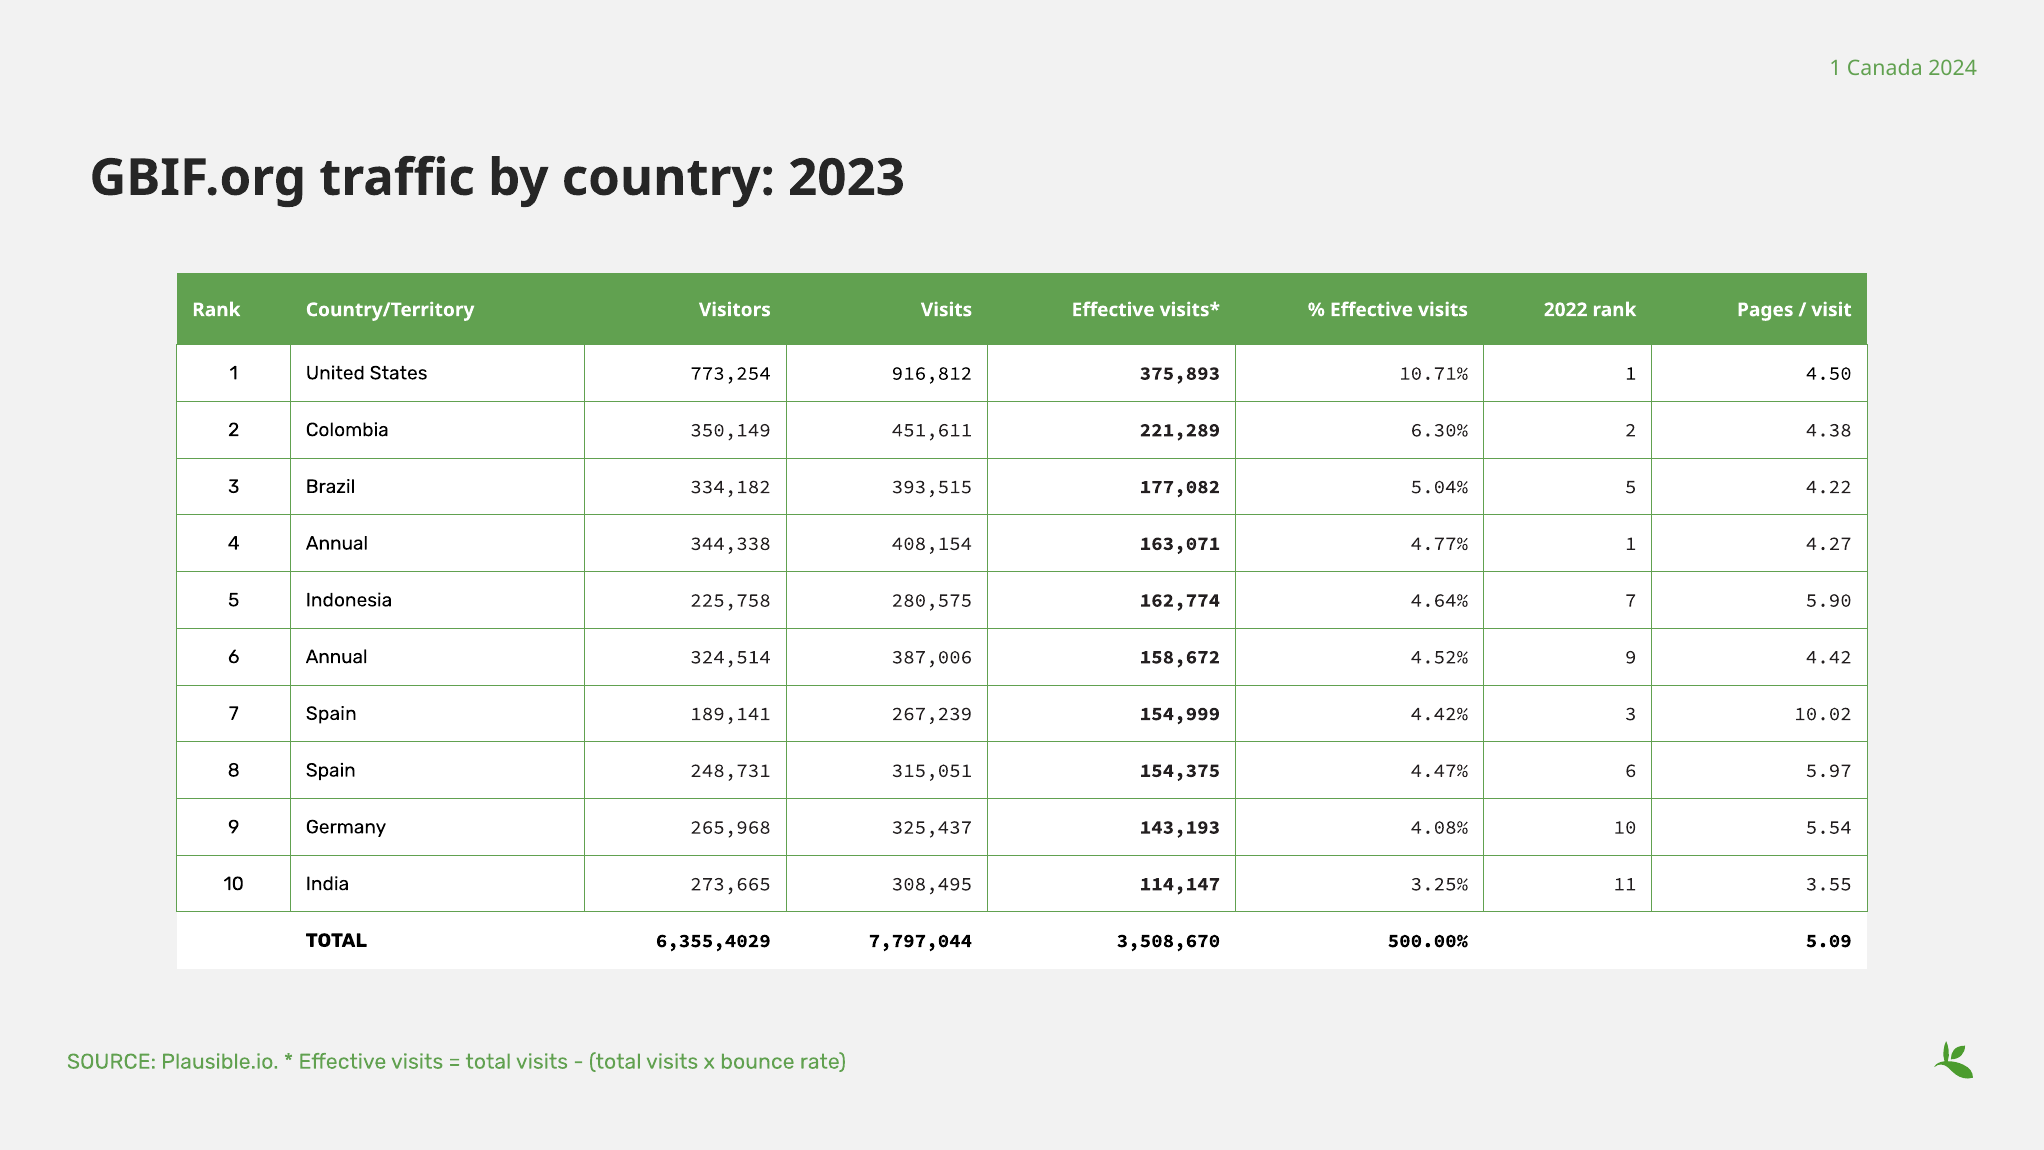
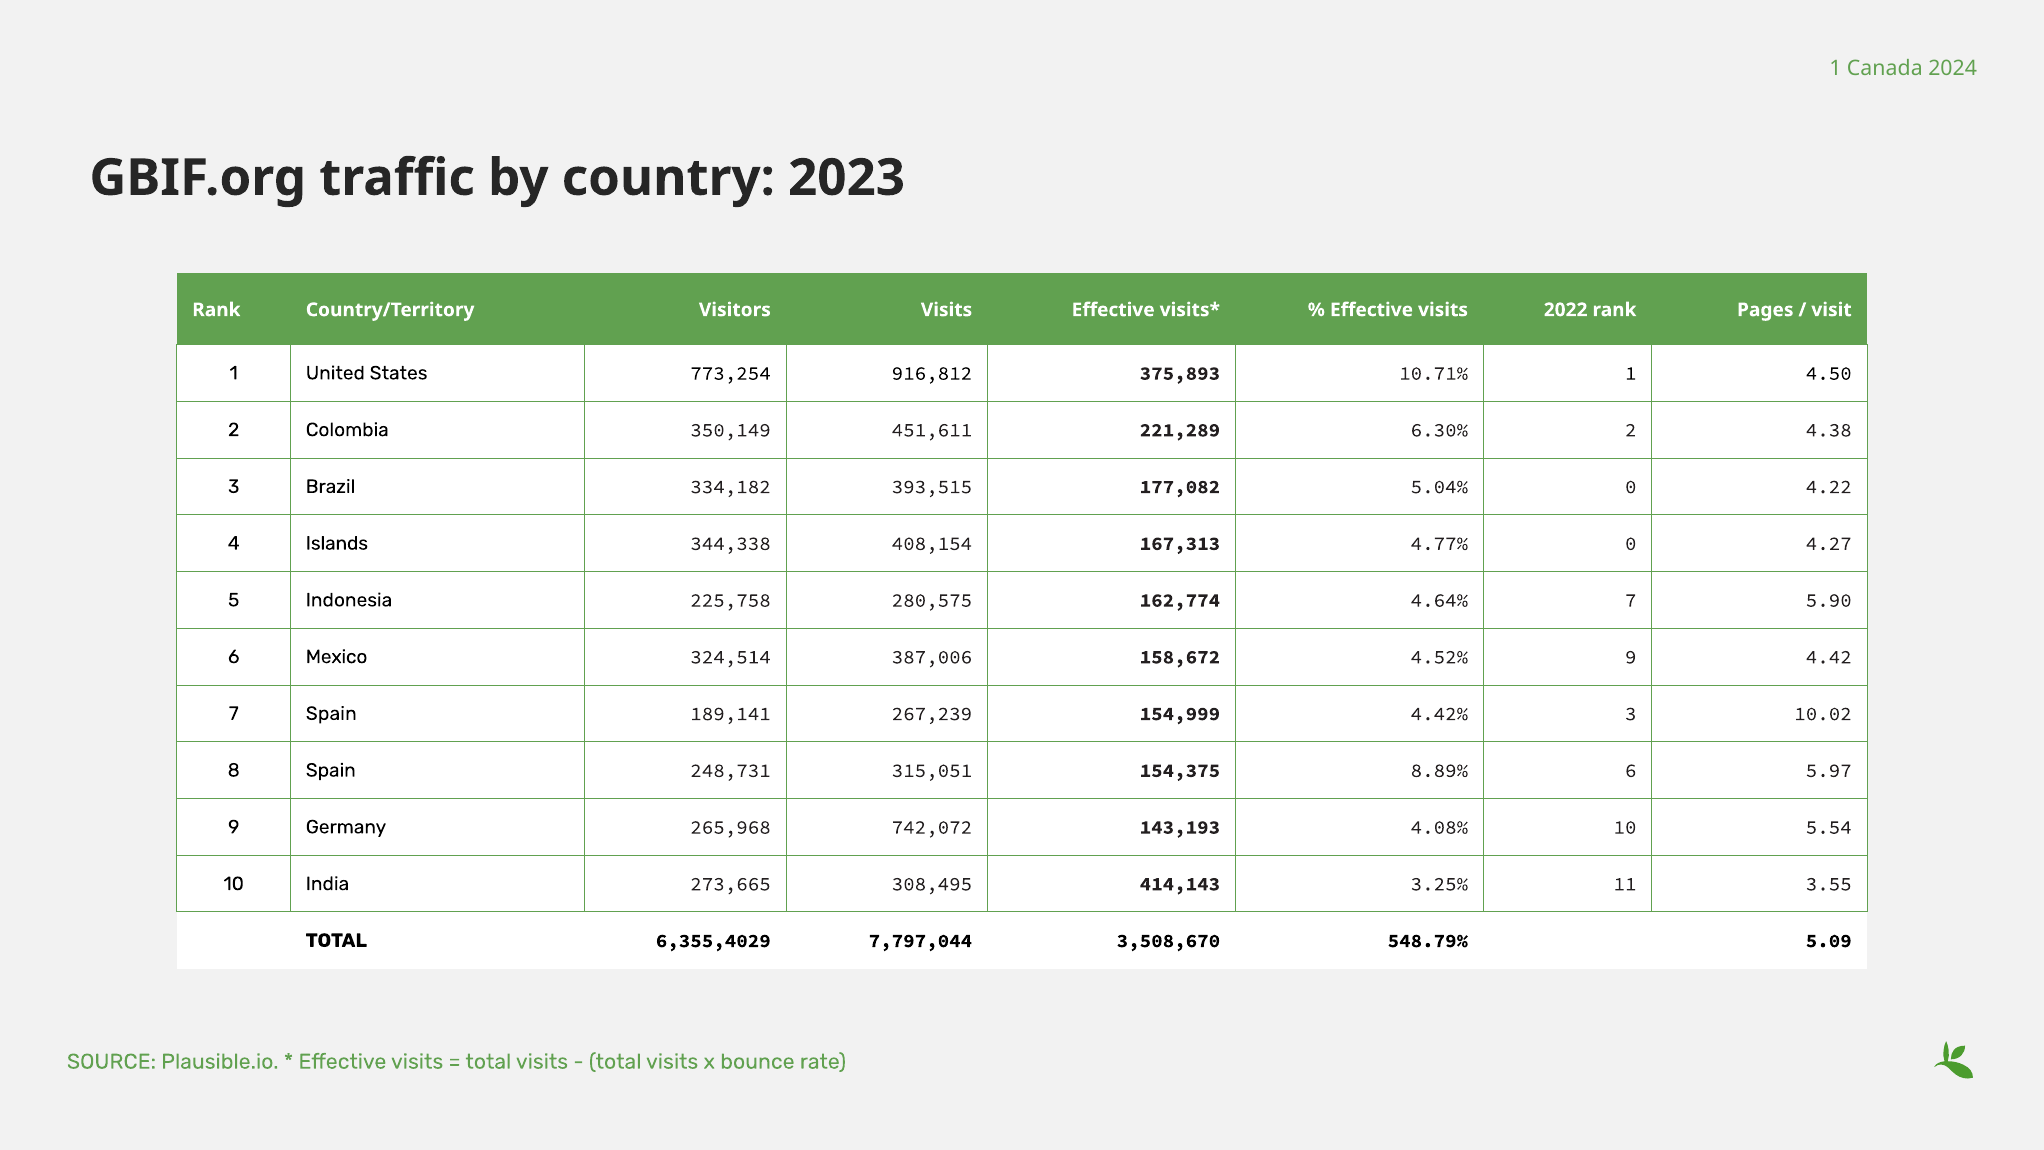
5.04% 5: 5 -> 0 (1631, 487)
4 Annual: Annual -> Islands (337, 543)
163,071: 163,071 -> 167,313 (1180, 544)
4.77% 1: 1 -> 0 (1631, 544)
6 Annual: Annual -> Mexico (337, 657)
4.47%: 4.47% -> 8.89% (1439, 770)
325,437: 325,437 -> 742,072 (932, 827)
114,147: 114,147 -> 414,143 (1180, 884)
500.00%: 500.00% -> 548.79% (1428, 941)
